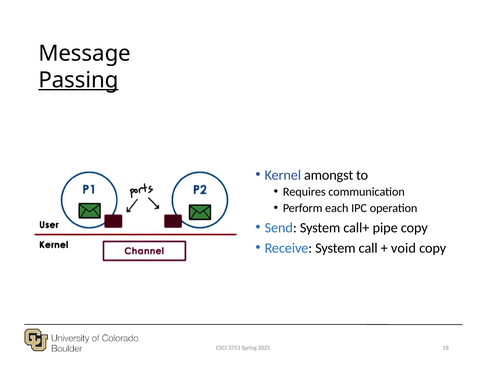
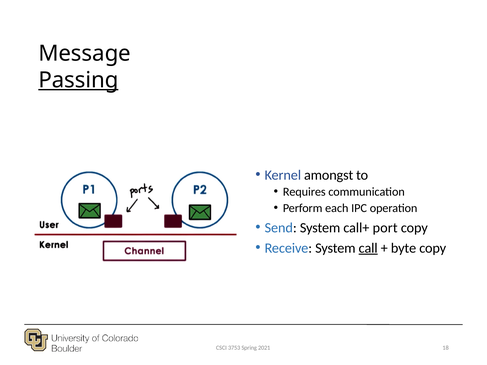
pipe: pipe -> port (385, 228)
call underline: none -> present (368, 248)
void: void -> byte (404, 248)
